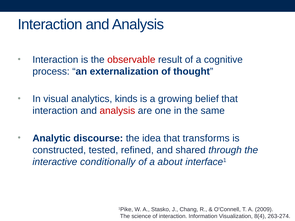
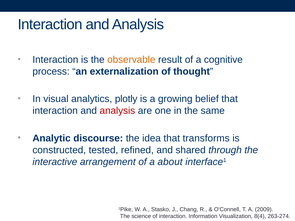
observable colour: red -> orange (131, 60)
kinds: kinds -> plotly (126, 99)
conditionally: conditionally -> arrangement (108, 162)
